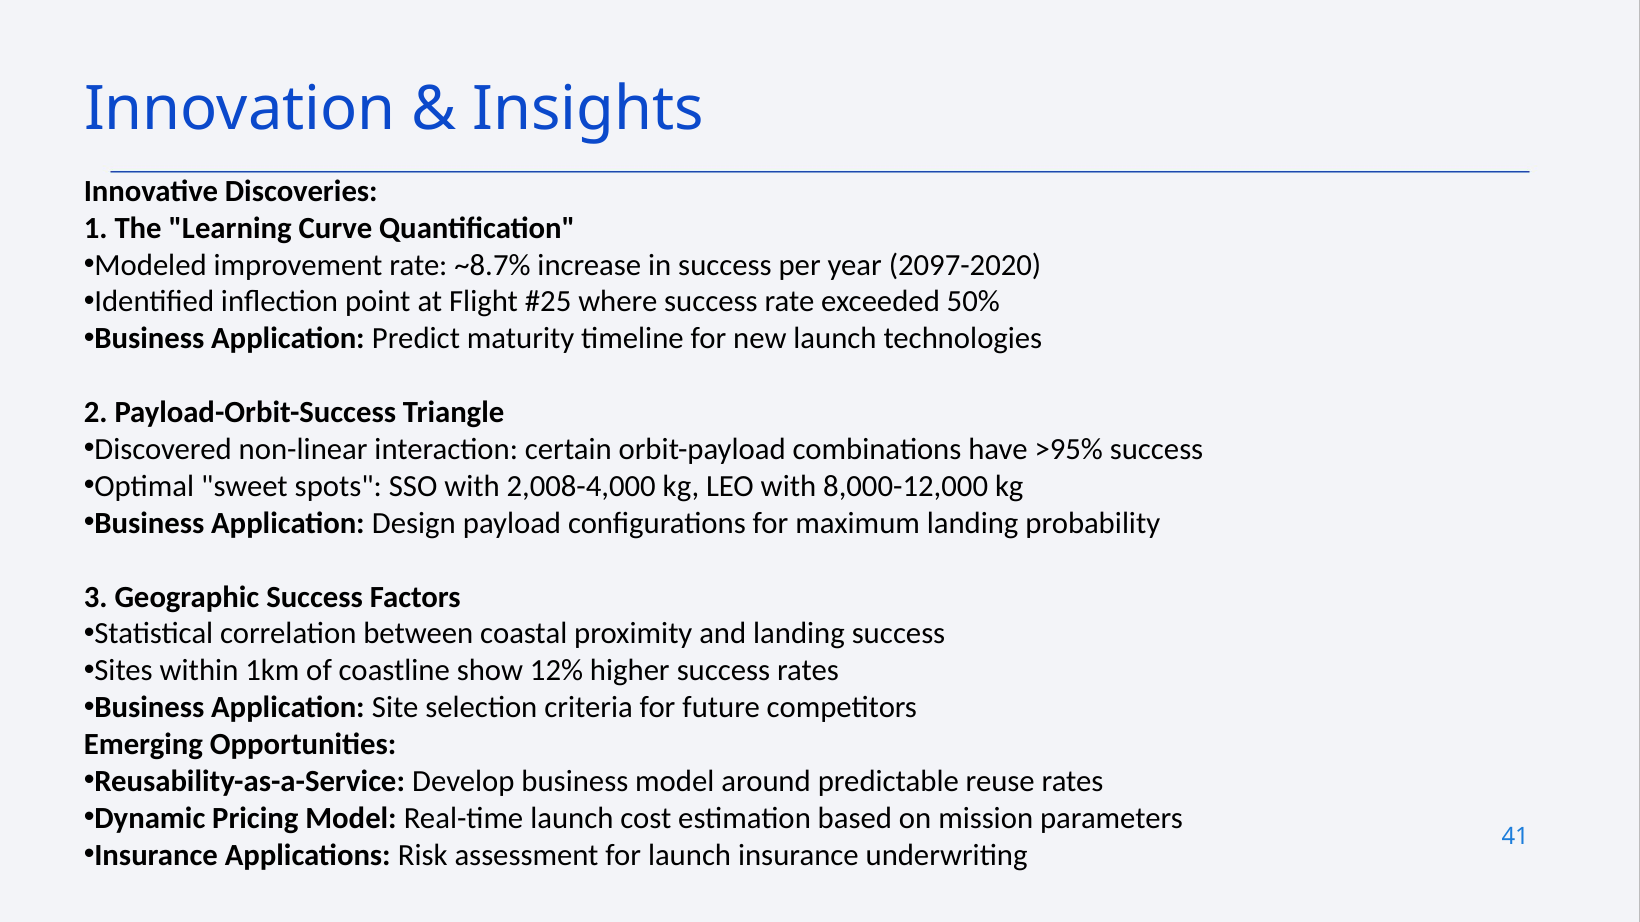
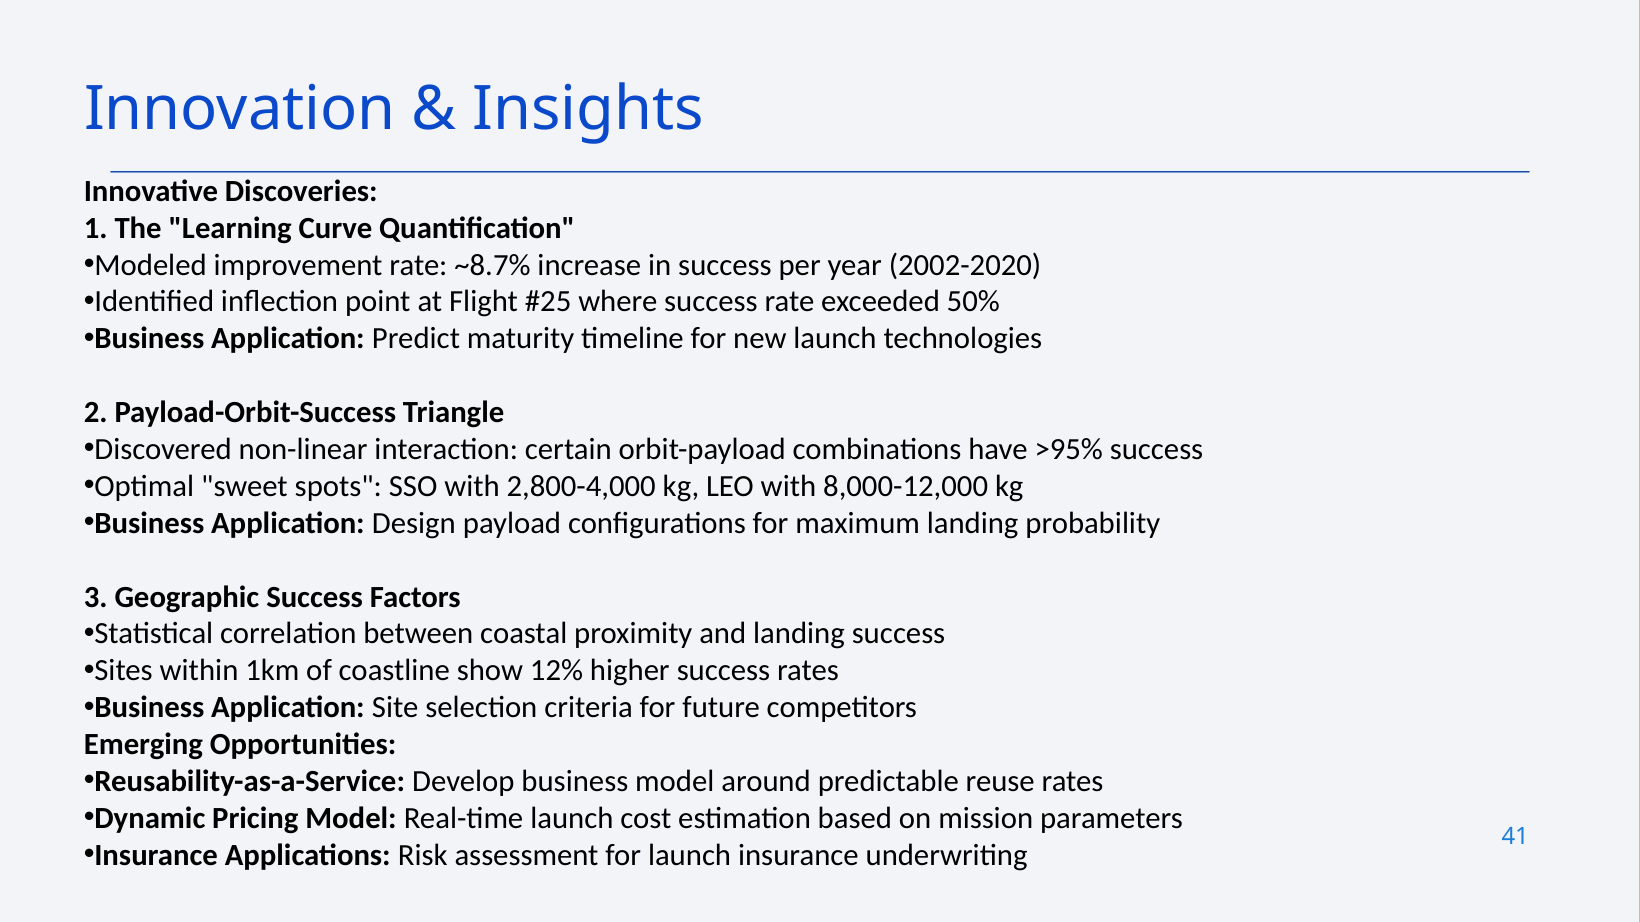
2097-2020: 2097-2020 -> 2002-2020 (965, 265)
2,008-4,000: 2,008-4,000 -> 2,800-4,000 (581, 486)
